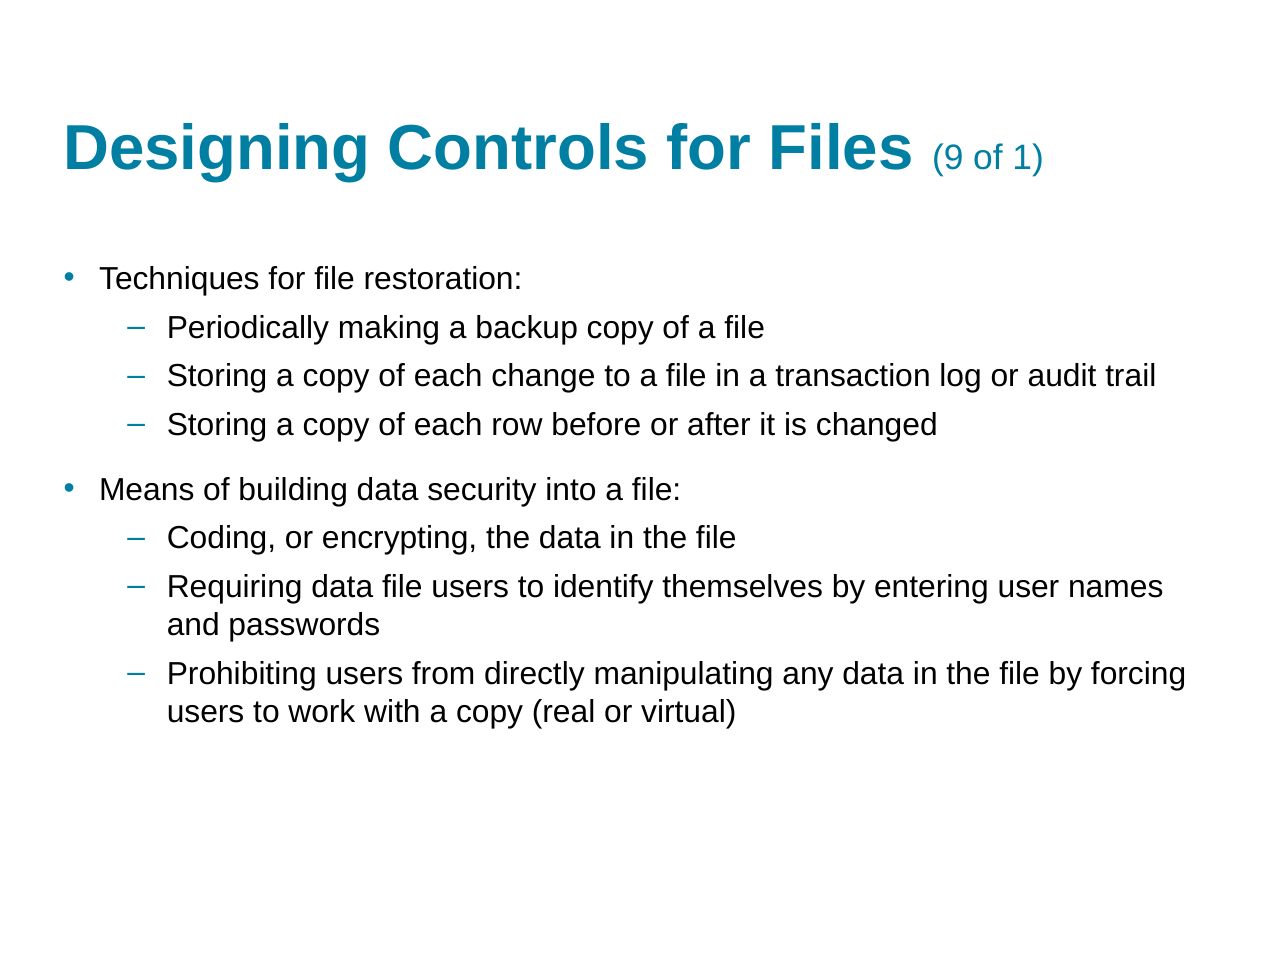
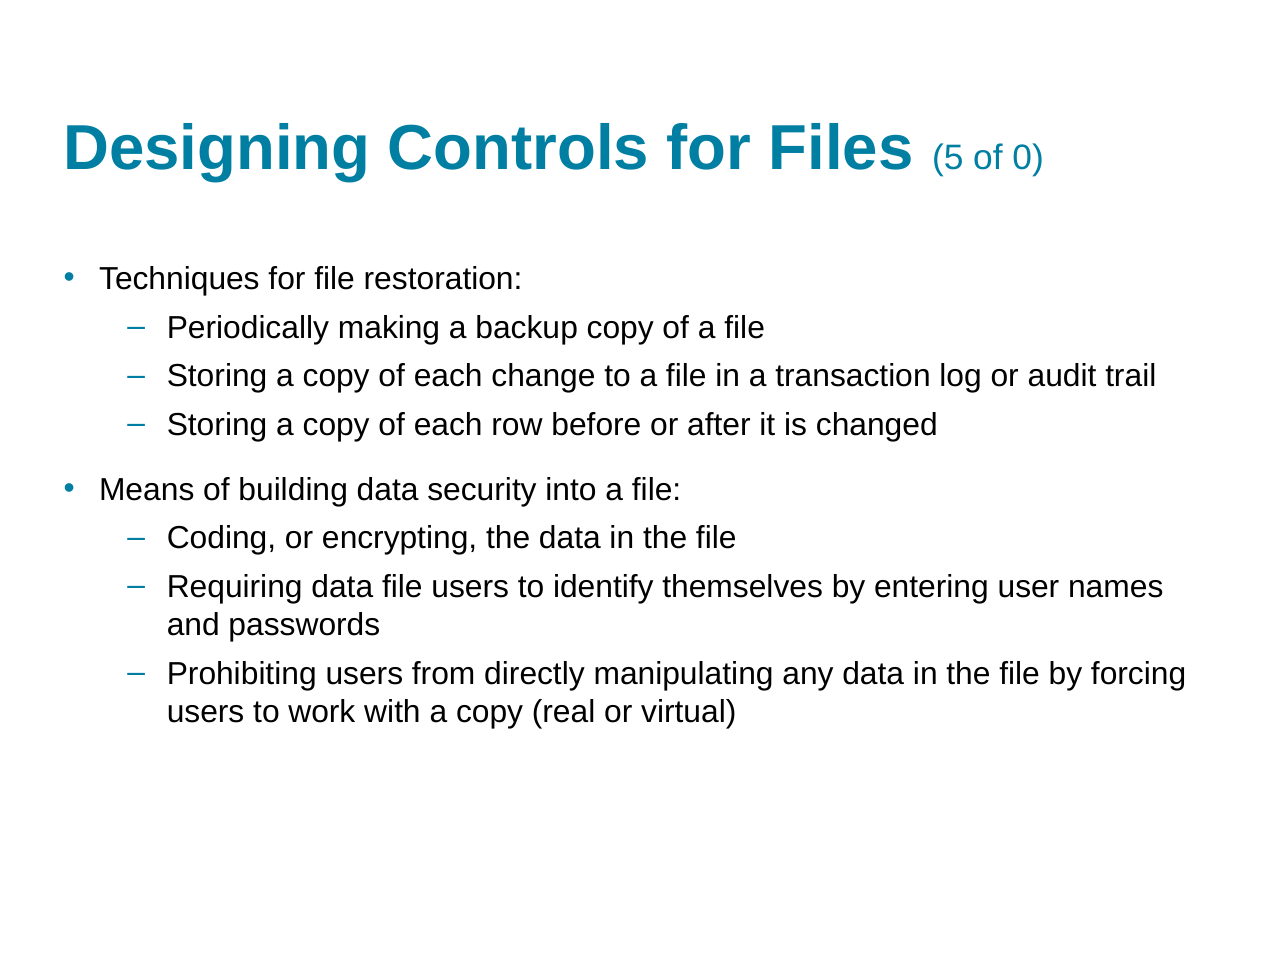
9: 9 -> 5 (948, 158)
1: 1 -> 0 (1028, 158)
